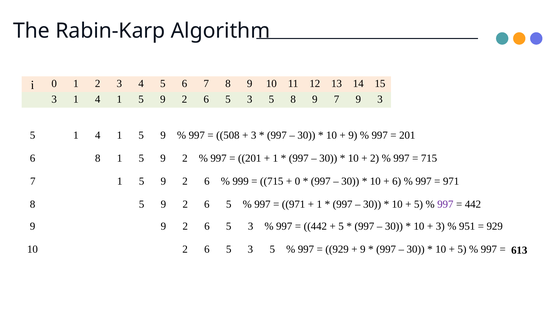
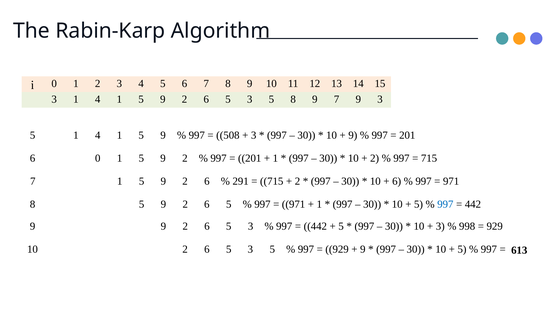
6 8: 8 -> 0 (98, 158)
999: 999 -> 291 (241, 181)
0: 0 -> 2 (297, 181)
997 colour: purple -> blue (445, 204)
951: 951 -> 998 (467, 226)
